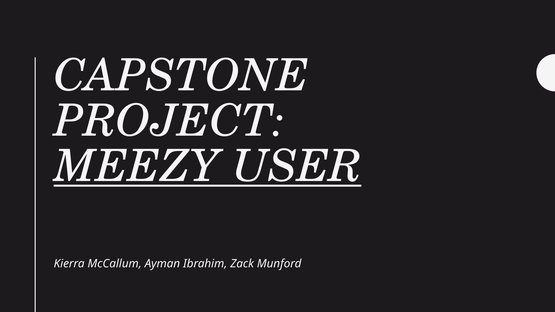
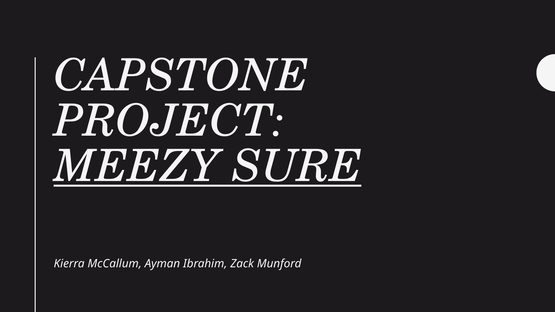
USER: USER -> SURE (297, 167)
